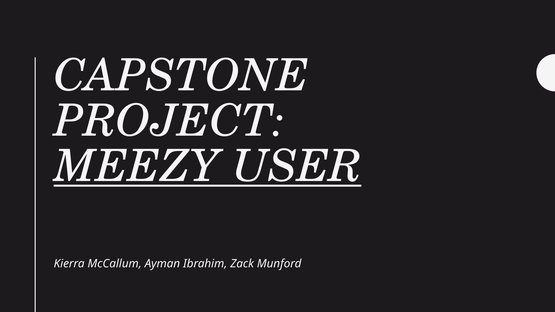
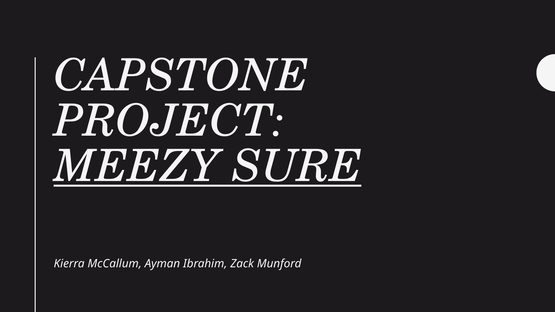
USER: USER -> SURE (297, 167)
